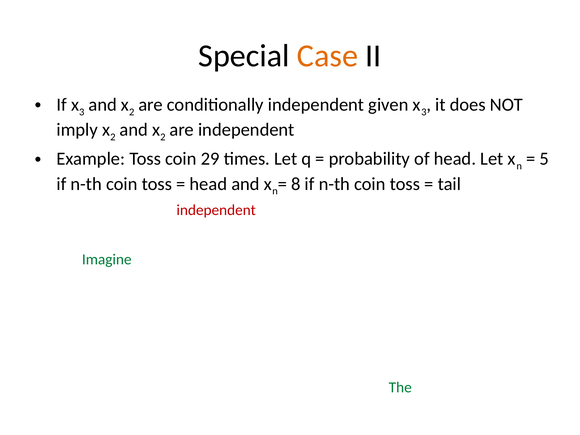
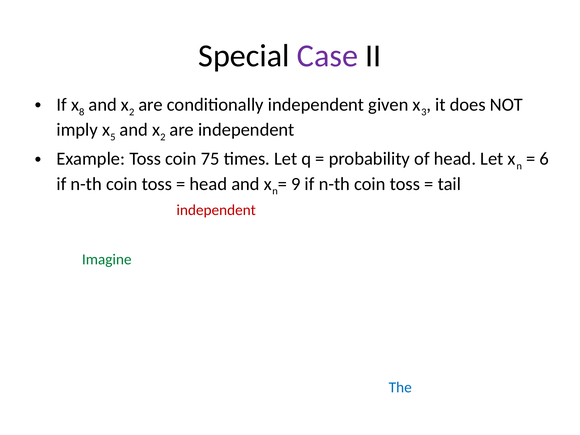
Case colour: orange -> purple (327, 56)
3: 3 -> 8 (82, 112)
2: 2 -> 5 (113, 137)
29: 29 -> 75 (210, 159)
5: 5 -> 6 (544, 159)
8: 8 -> 9 (296, 184)
The colour: green -> blue (400, 387)
